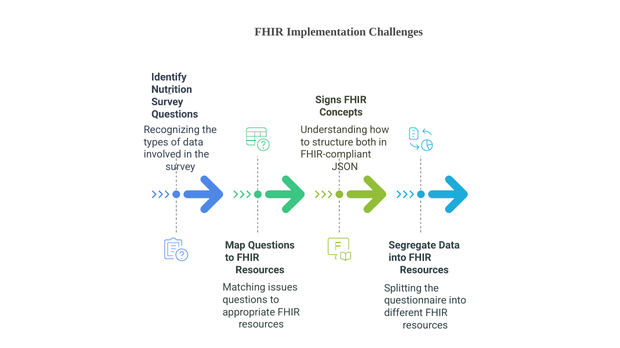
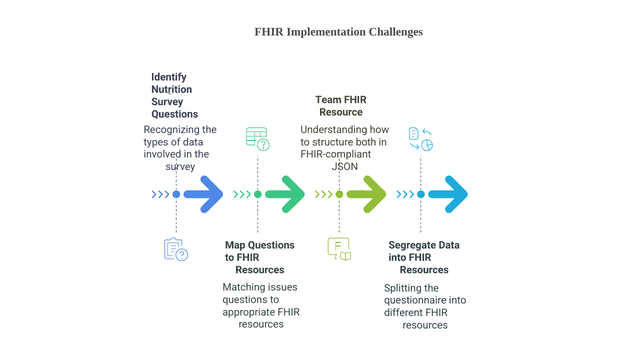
Signs: Signs -> Team (328, 100)
Concepts: Concepts -> Resource (341, 112)
